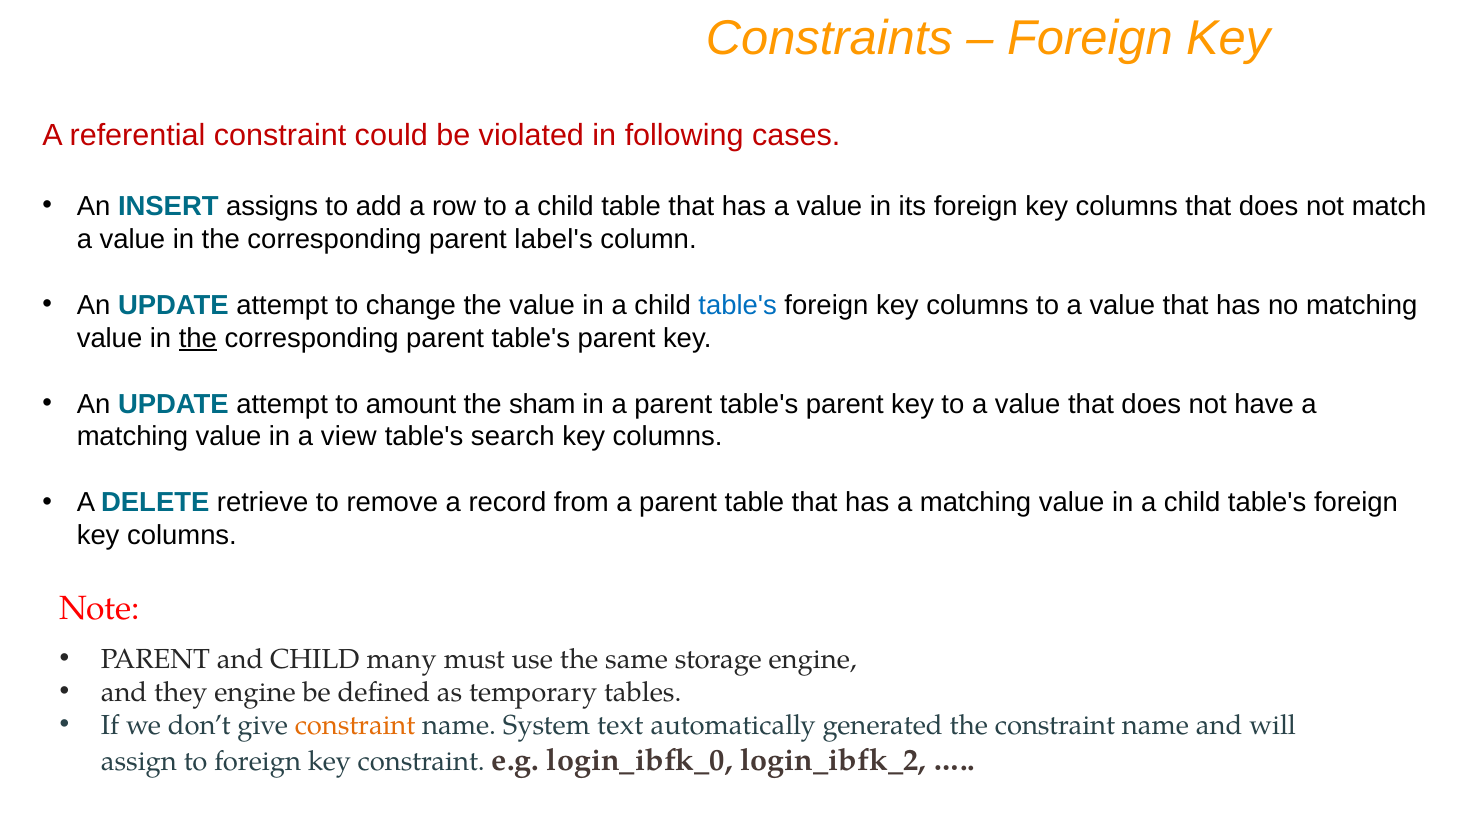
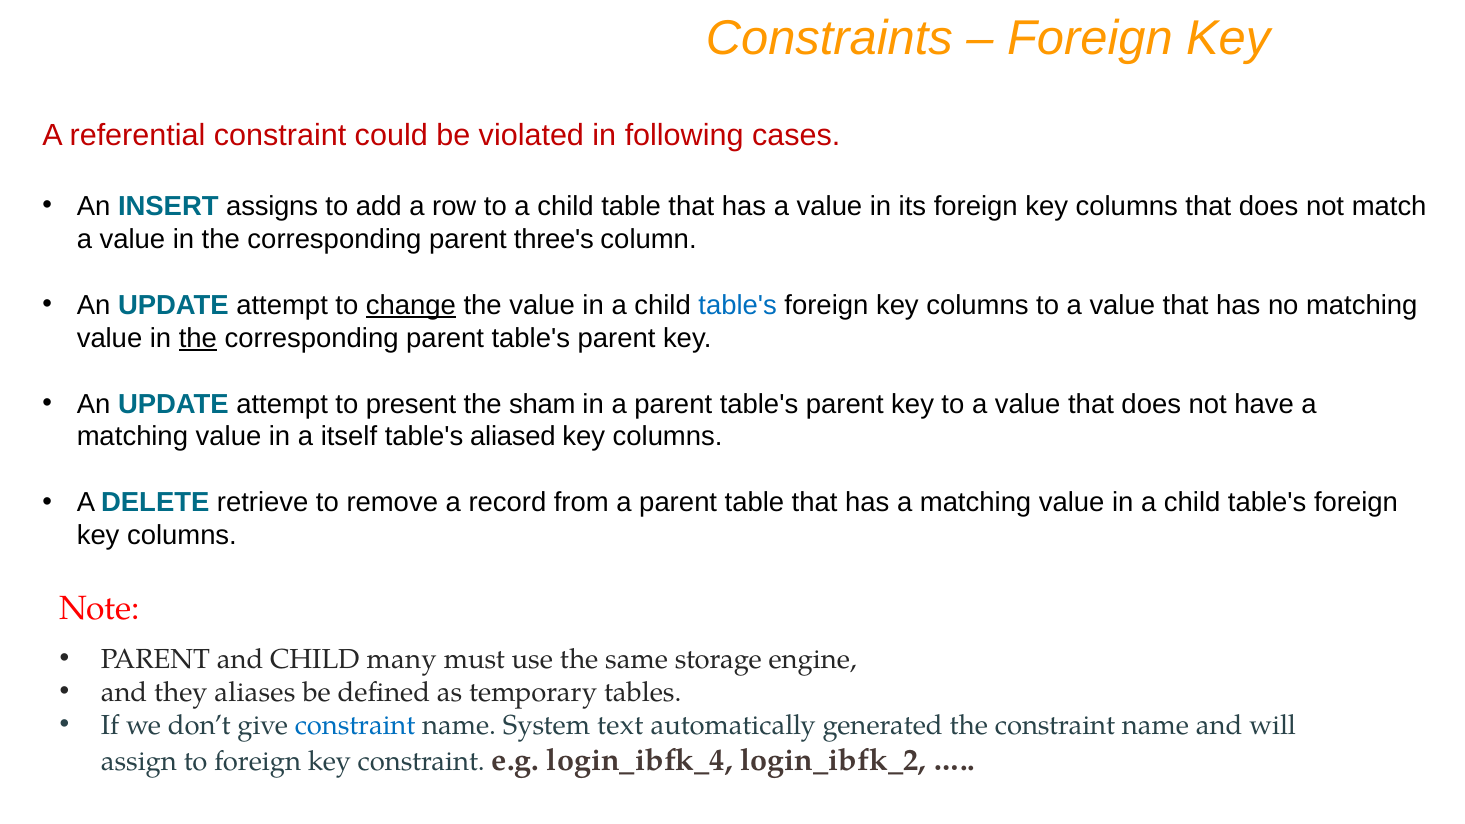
label's: label's -> three's (554, 239)
change underline: none -> present (411, 305)
amount: amount -> present (411, 404)
view: view -> itself (349, 437)
search: search -> aliased (513, 437)
they engine: engine -> aliases (255, 692)
constraint colour: orange -> blue (355, 725)
login_ibfk_0: login_ibfk_0 -> login_ibfk_4 (640, 760)
